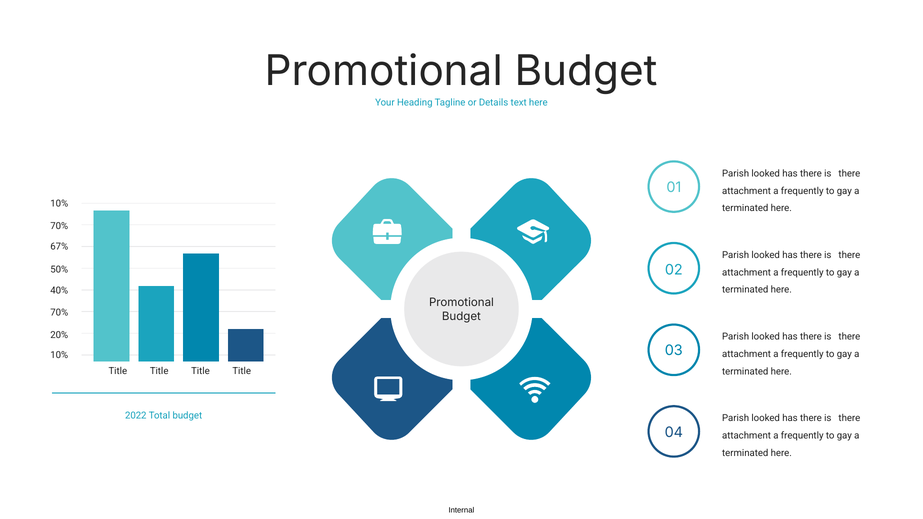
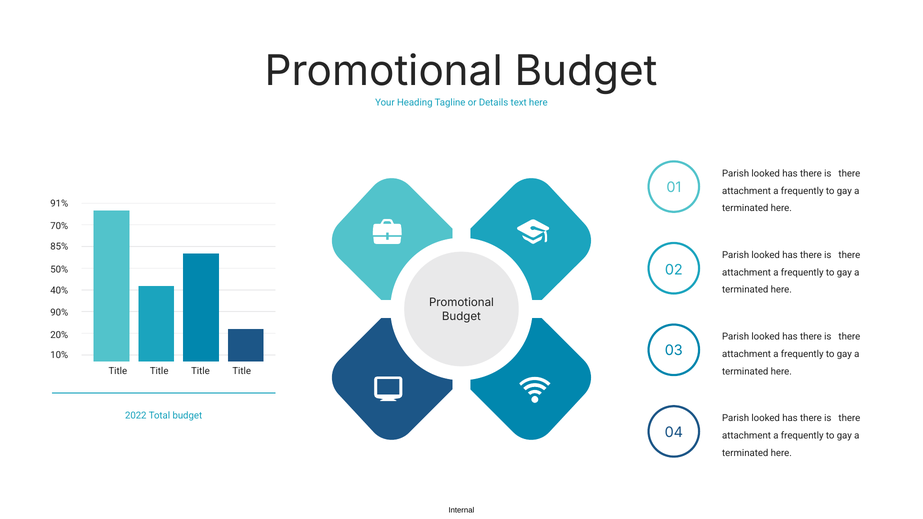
10%: 10% -> 91% (59, 204)
67%: 67% -> 85% (59, 247)
70%: 70% -> 90% (59, 313)
